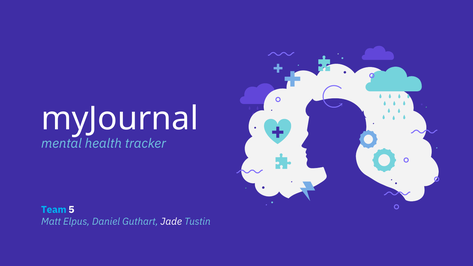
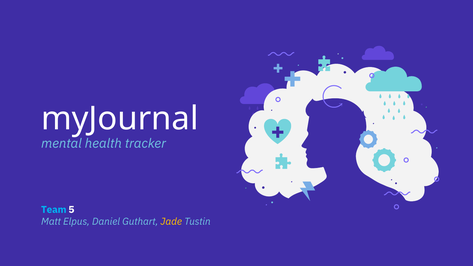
Jade colour: white -> yellow (171, 221)
